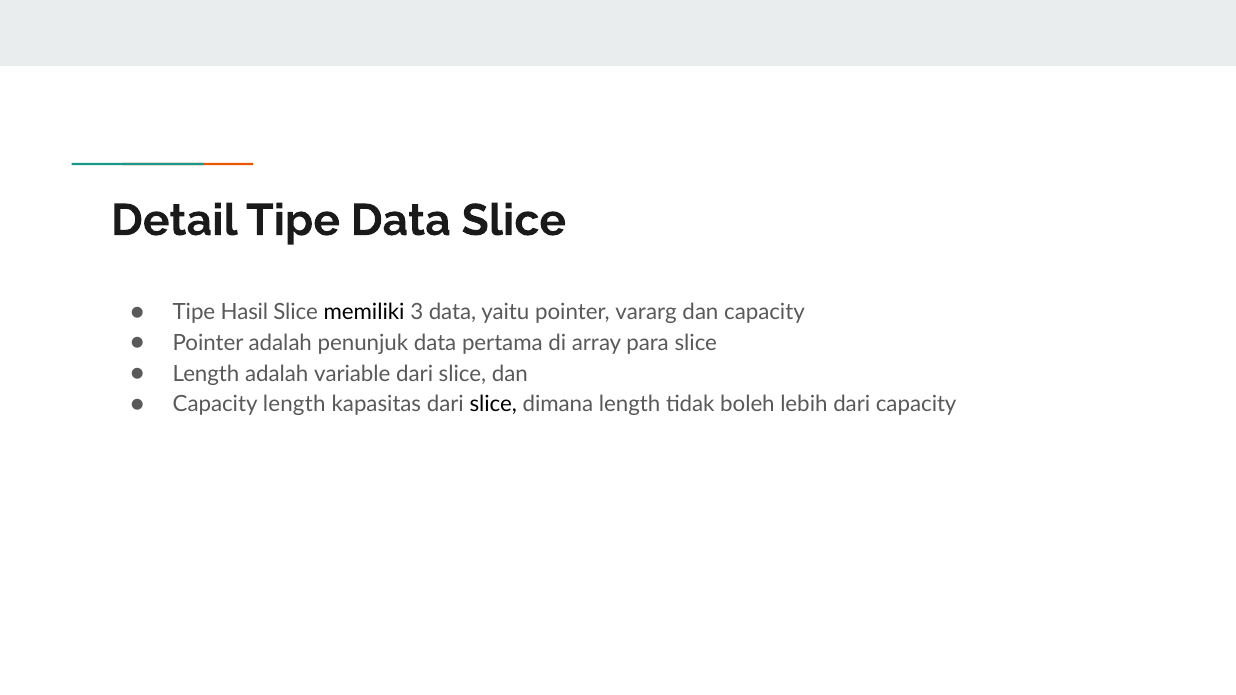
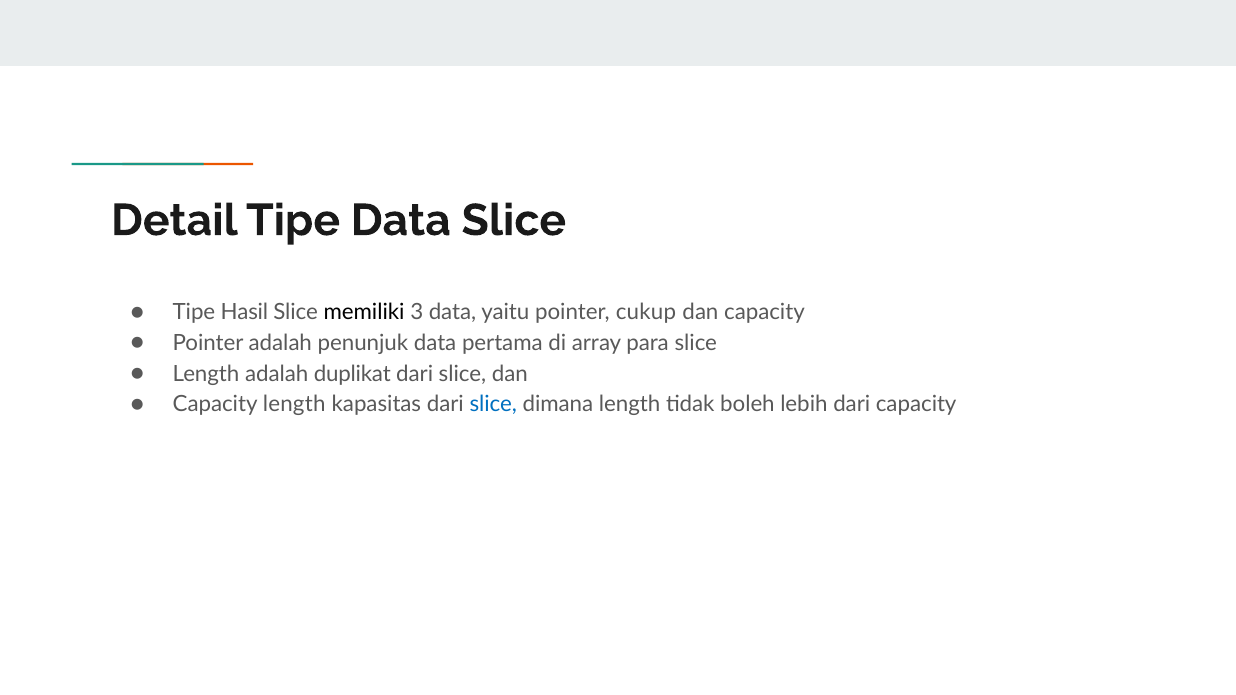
vararg: vararg -> cukup (646, 312)
variable: variable -> duplikat (352, 374)
slice colour: black -> blue (493, 405)
